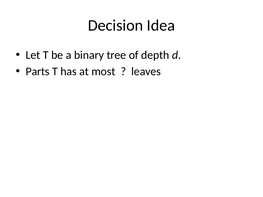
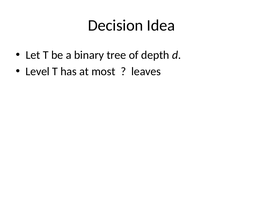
Parts: Parts -> Level (38, 72)
